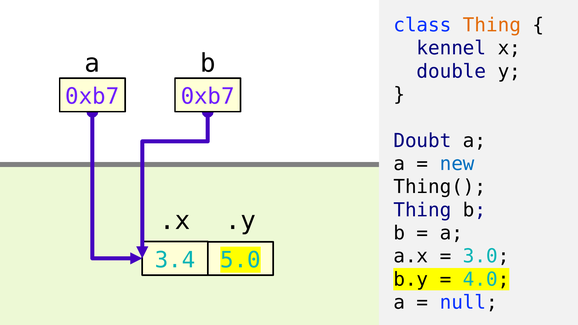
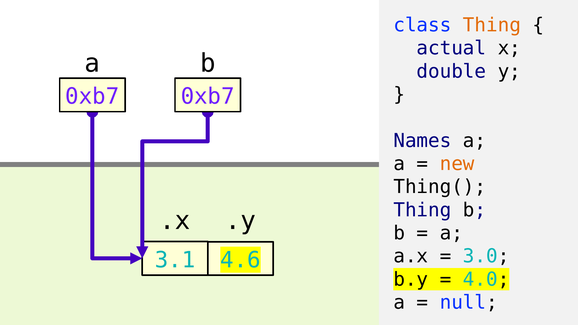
kennel: kennel -> actual (451, 48)
Doubt: Doubt -> Names (422, 141)
new colour: blue -> orange (457, 164)
3.4: 3.4 -> 3.1 (175, 260)
5.0: 5.0 -> 4.6 (241, 260)
